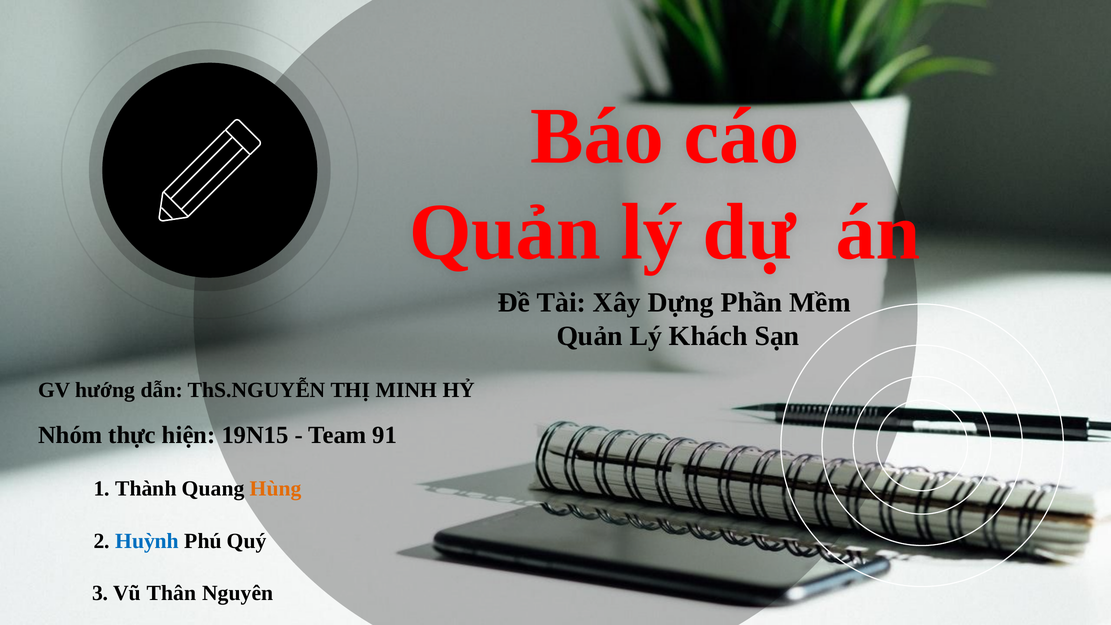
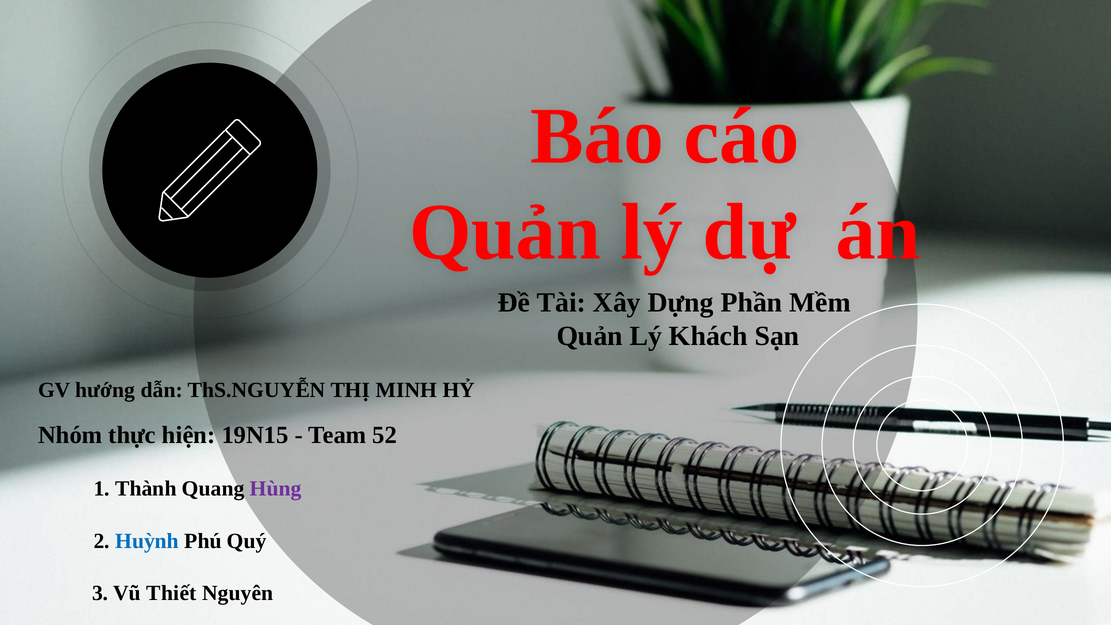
91: 91 -> 52 (385, 435)
Hùng colour: orange -> purple (276, 489)
Thân: Thân -> Thiết (171, 593)
